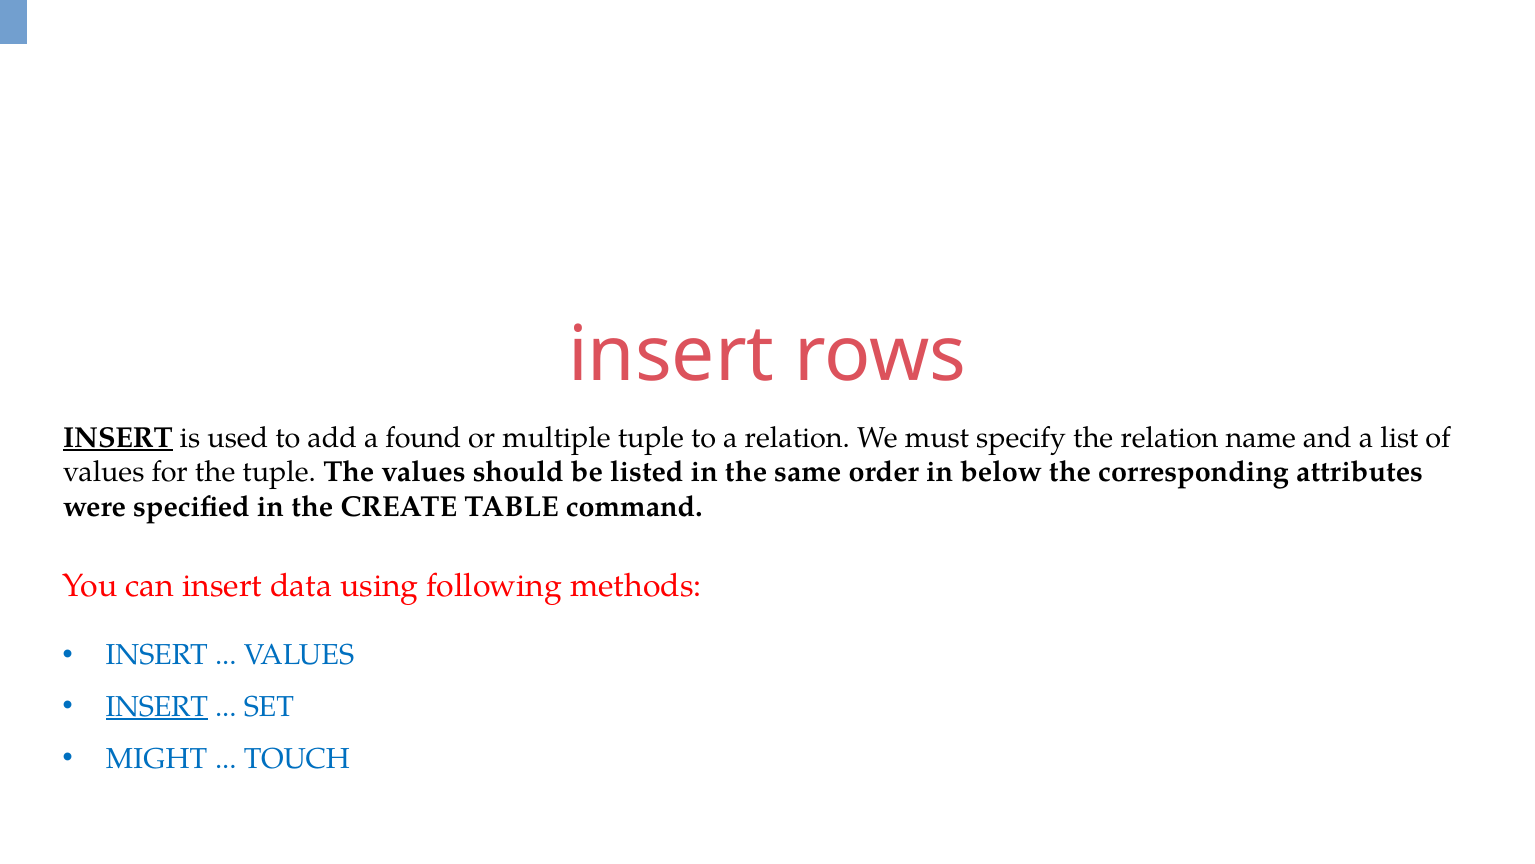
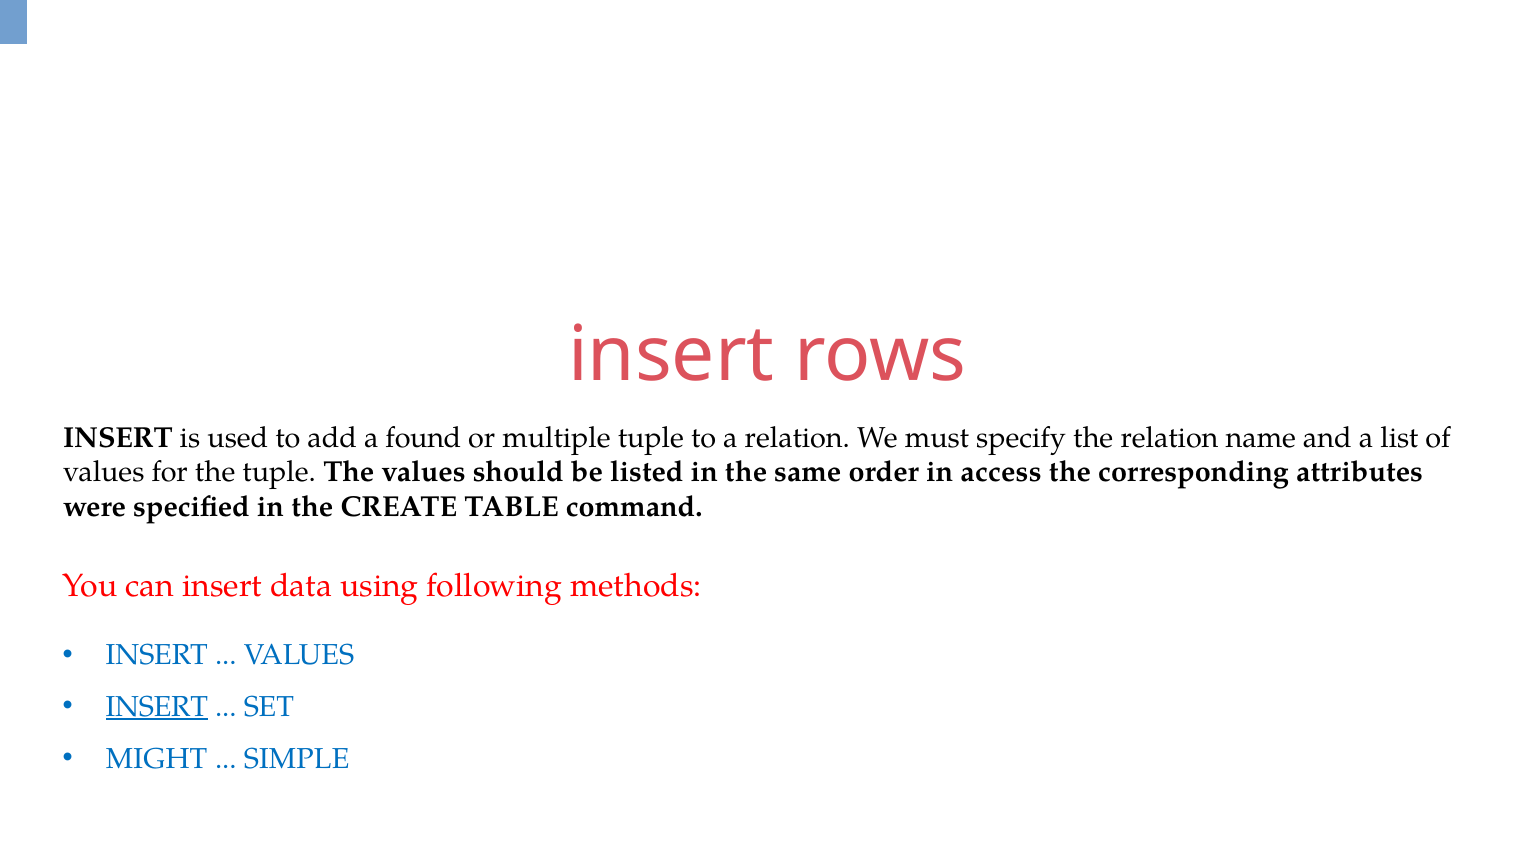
INSERT underline: present -> none (118, 437)
below: below -> access (1001, 472)
TOUCH: TOUCH -> SIMPLE (297, 758)
